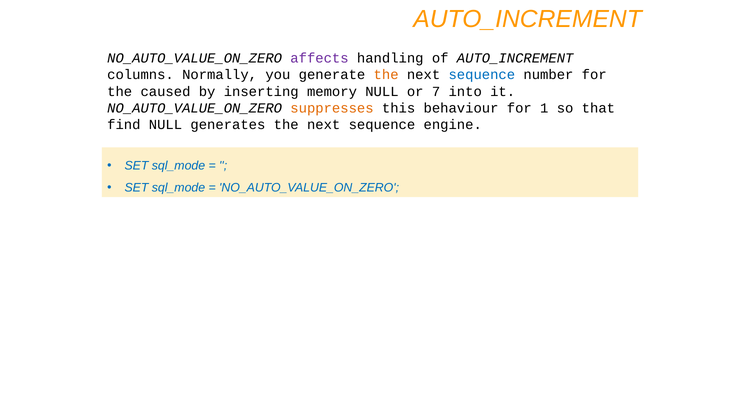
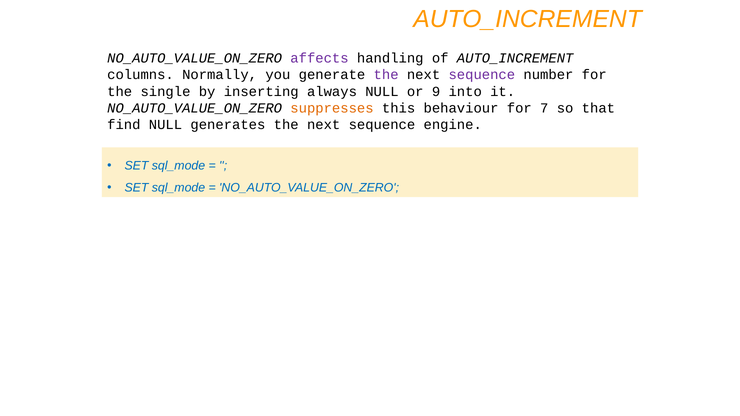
the colour: orange -> purple (386, 75)
sequence colour: blue -> purple (482, 75)
caused: caused -> single (165, 92)
memory: memory -> always (332, 92)
7: 7 -> 9 (436, 92)
1: 1 -> 7 (544, 108)
